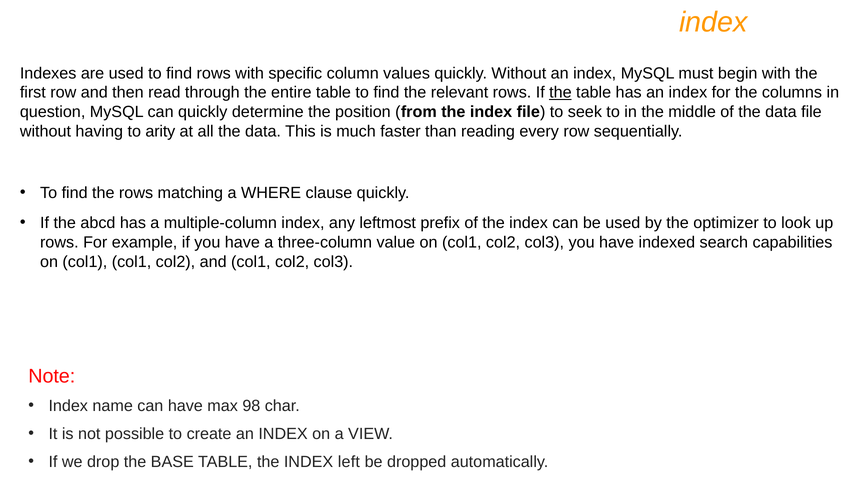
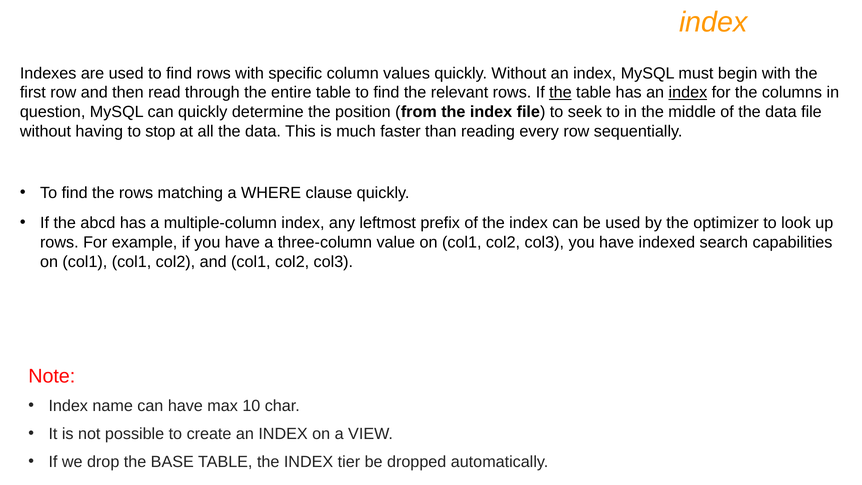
index underline: none -> present (688, 93)
arity: arity -> stop (160, 131)
98: 98 -> 10 (251, 406)
left: left -> tier (349, 462)
